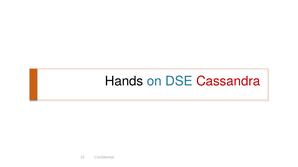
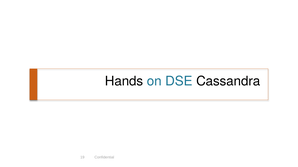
Cassandra colour: red -> black (228, 82)
